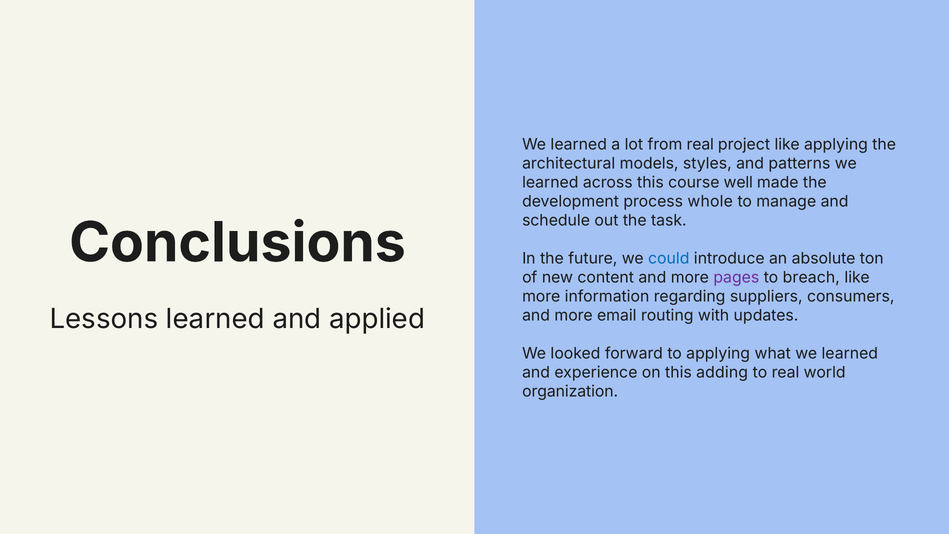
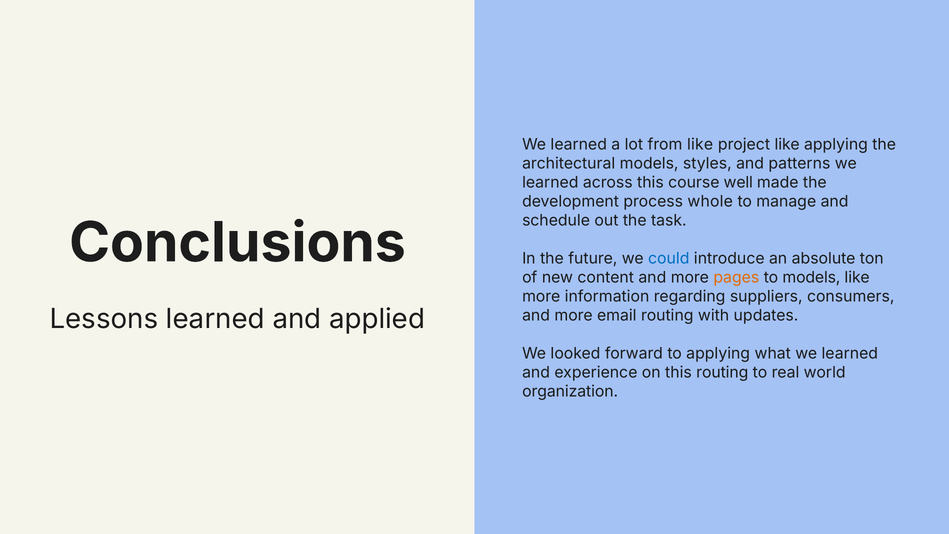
from real: real -> like (700, 145)
pages colour: purple -> orange (736, 277)
to breach: breach -> models (811, 277)
this adding: adding -> routing (722, 372)
